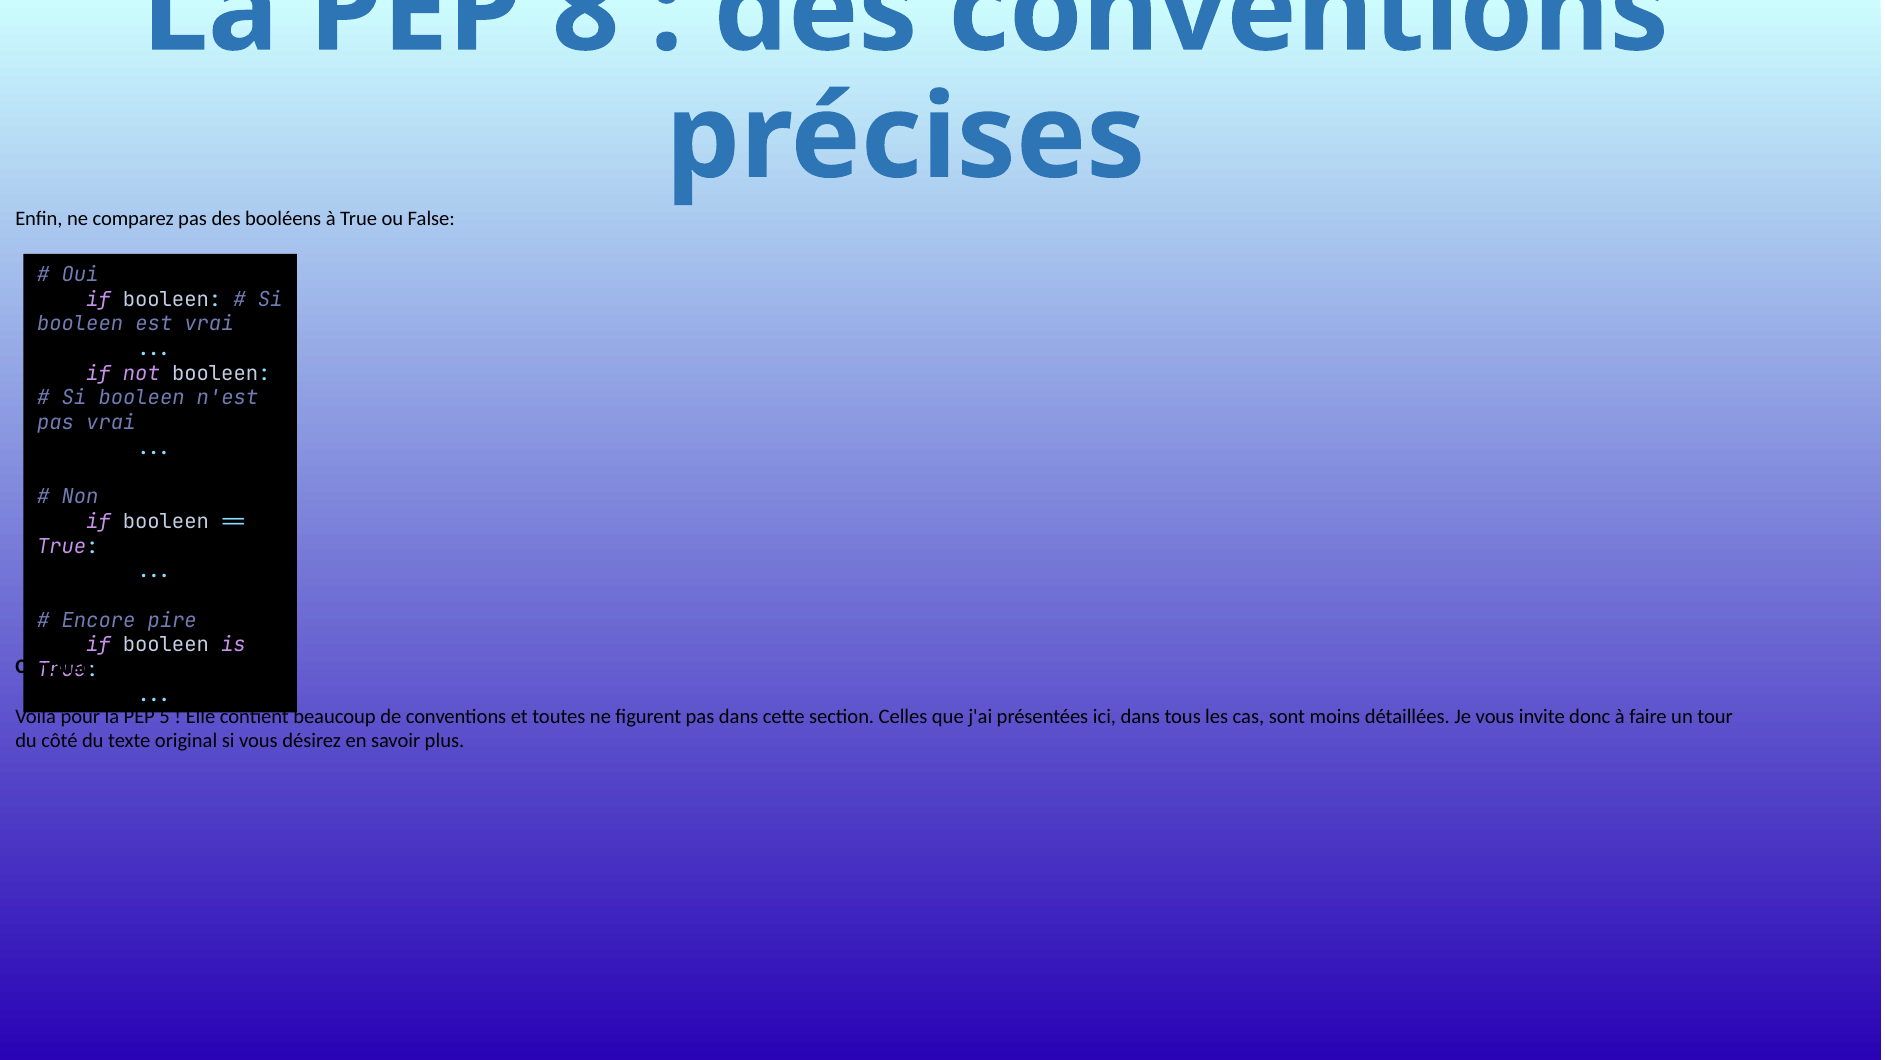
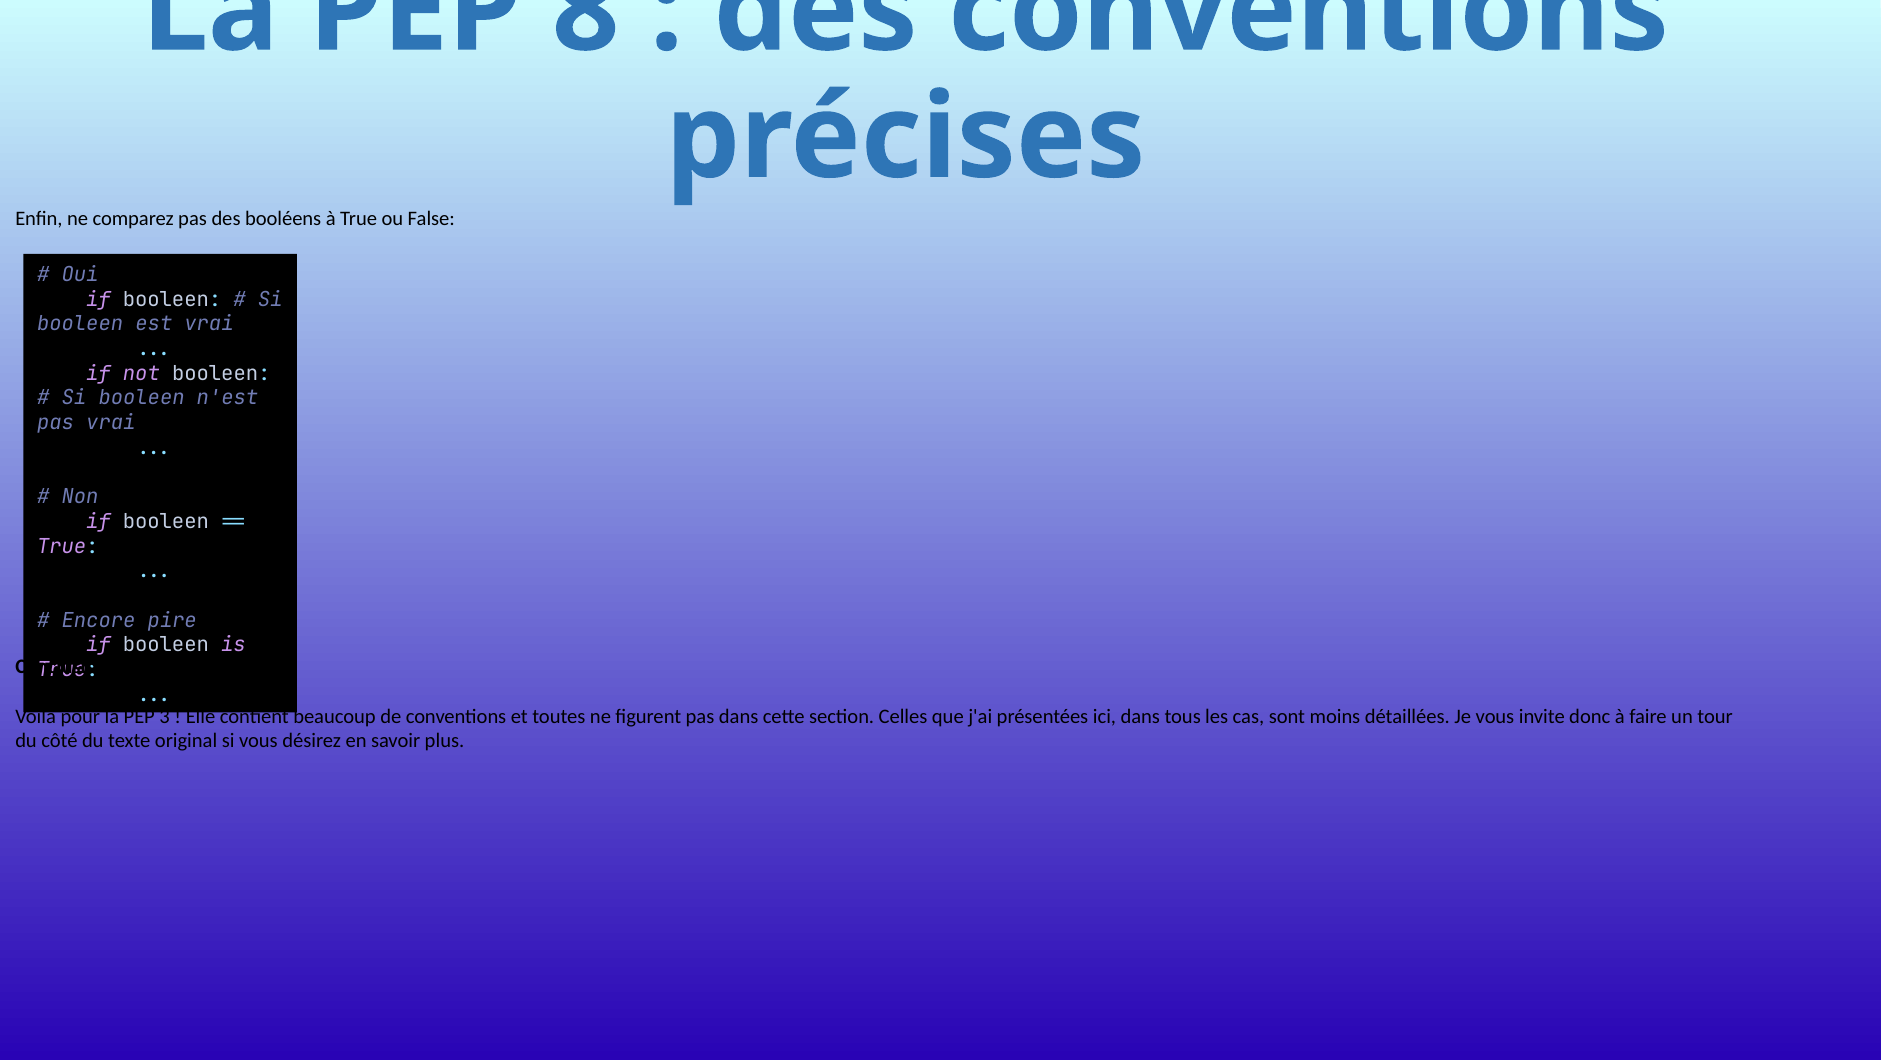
5: 5 -> 3 (165, 717)
